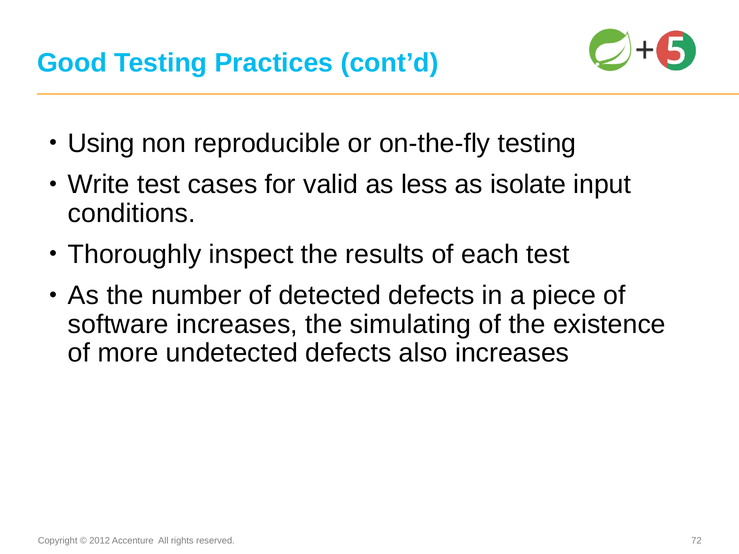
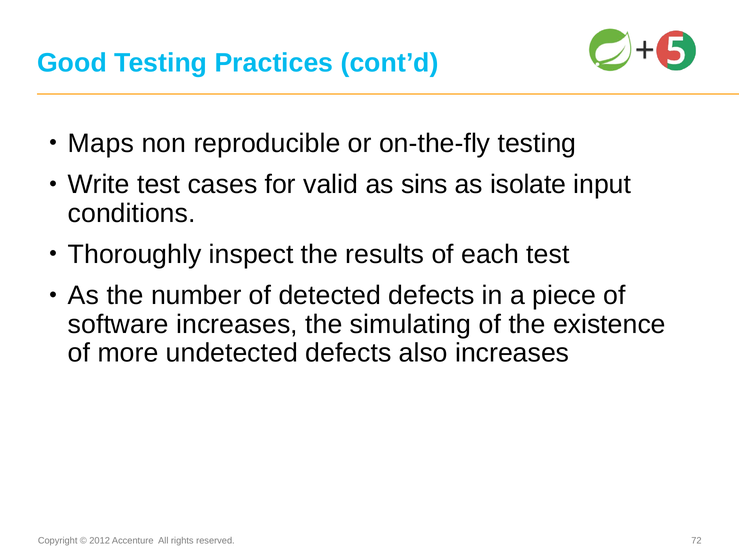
Using: Using -> Maps (101, 144)
less: less -> sins (424, 185)
